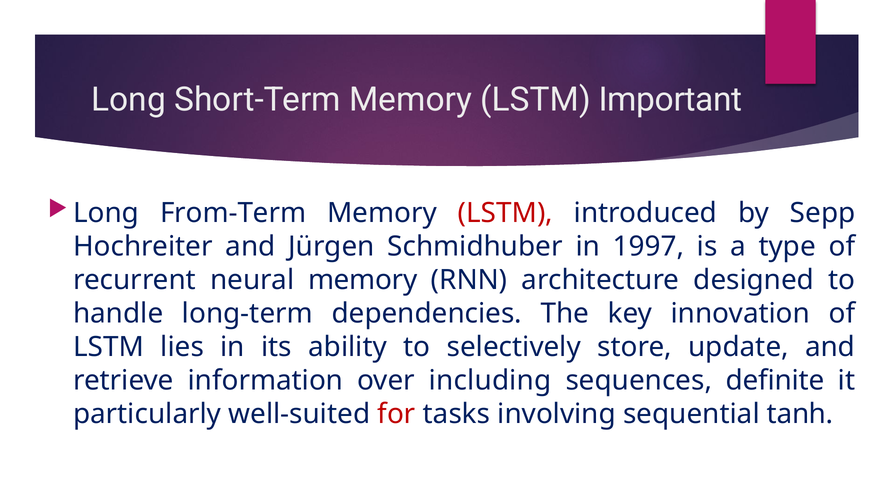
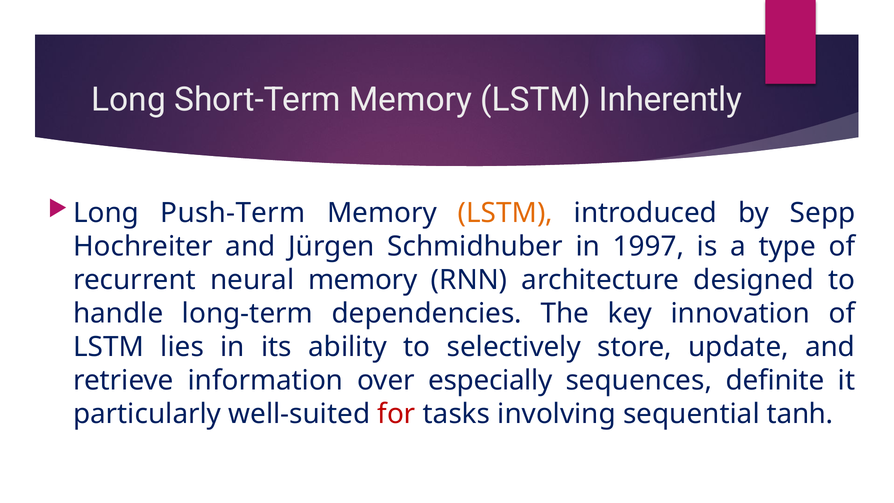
Important: Important -> Inherently (670, 100)
From-Term: From-Term -> Push-Term (233, 213)
LSTM colour: red -> orange (505, 213)
including: including -> especially (490, 381)
